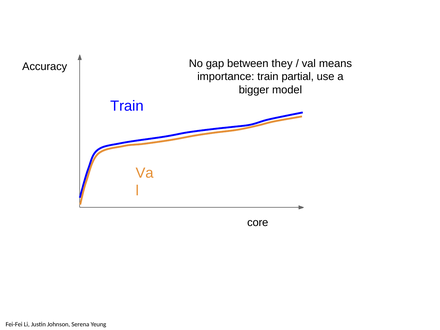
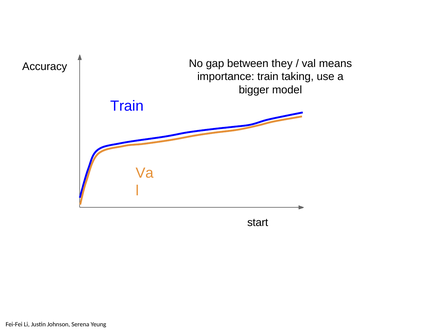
partial: partial -> taking (298, 77)
core: core -> start (258, 223)
